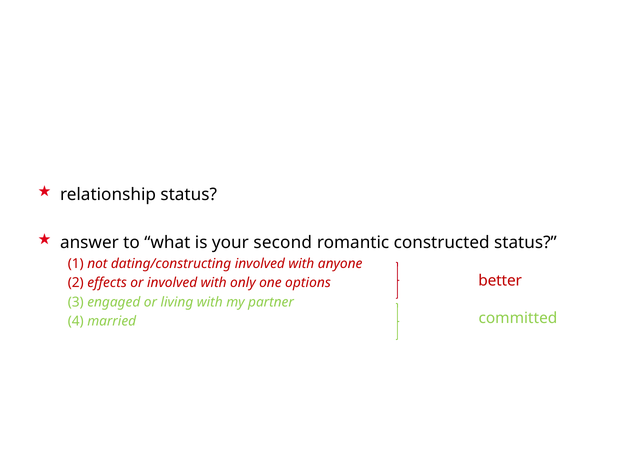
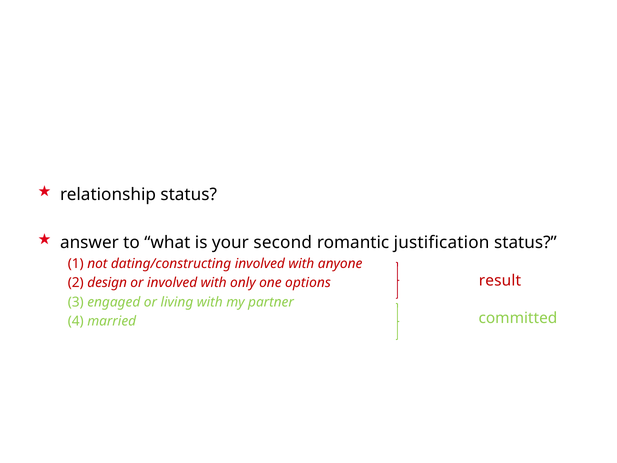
constructed: constructed -> justification (442, 243)
better: better -> result (500, 281)
effects: effects -> design (107, 283)
